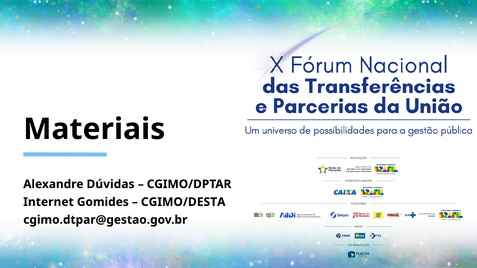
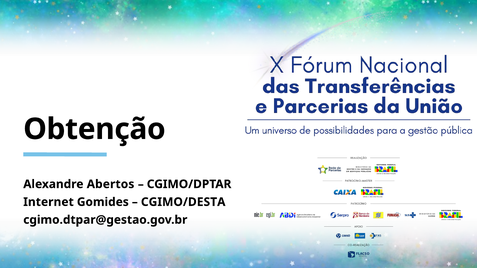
Materiais: Materiais -> Obtenção (94, 129)
Dúvidas: Dúvidas -> Abertos (111, 184)
